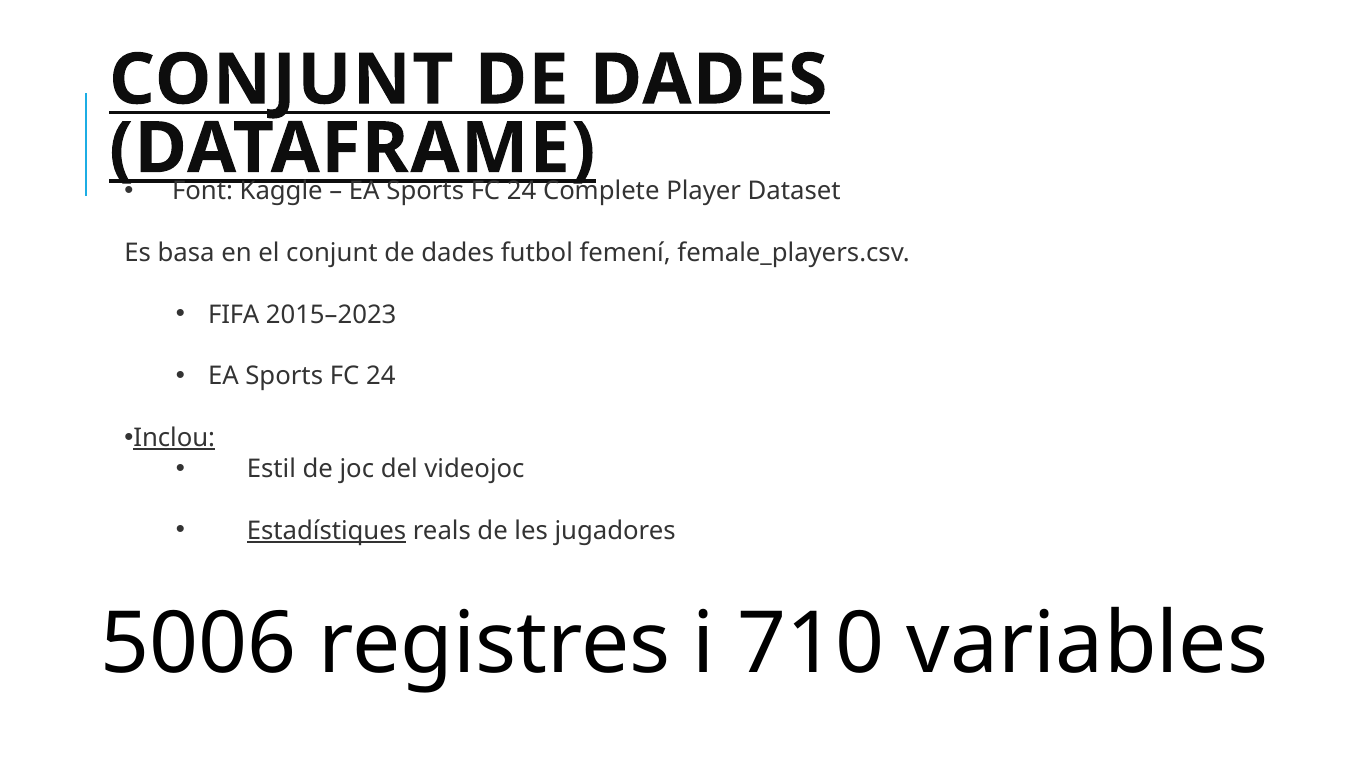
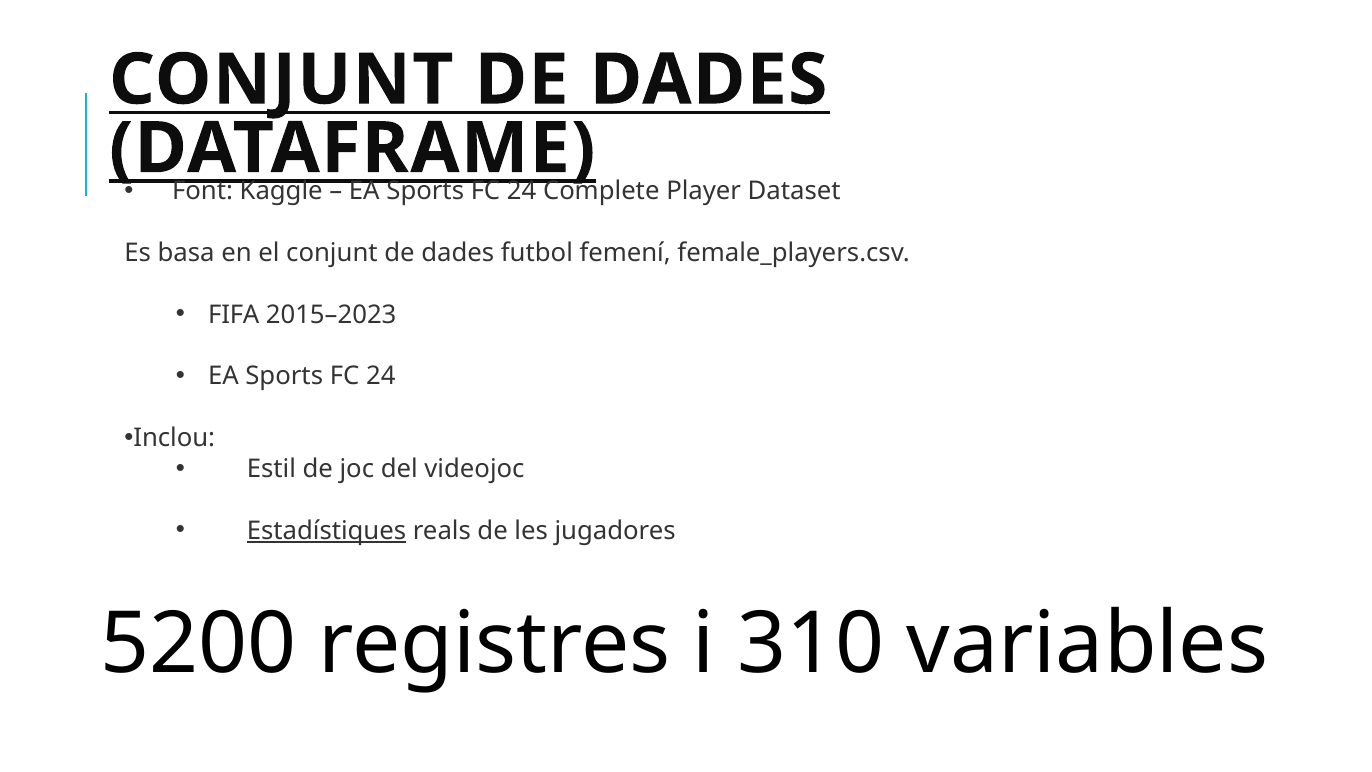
Inclou underline: present -> none (174, 438)
5006: 5006 -> 5200 (198, 644)
710: 710 -> 310 (811, 644)
